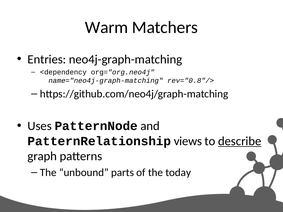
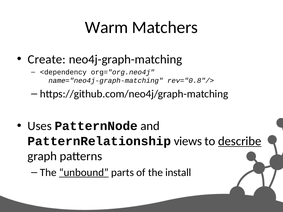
Entries: Entries -> Create (47, 59)
unbound underline: none -> present (84, 173)
today: today -> install (178, 173)
